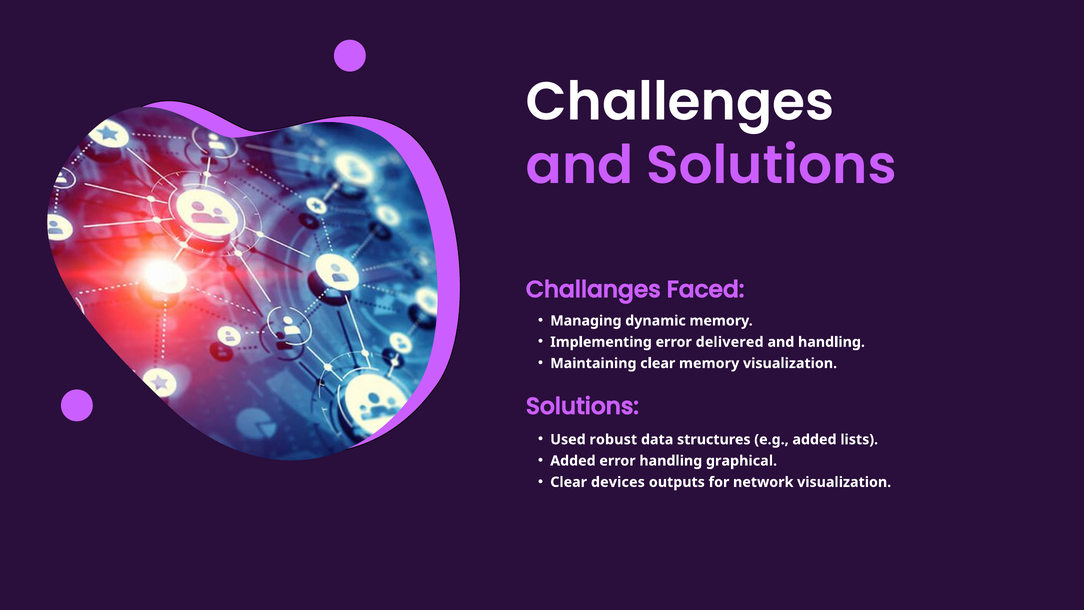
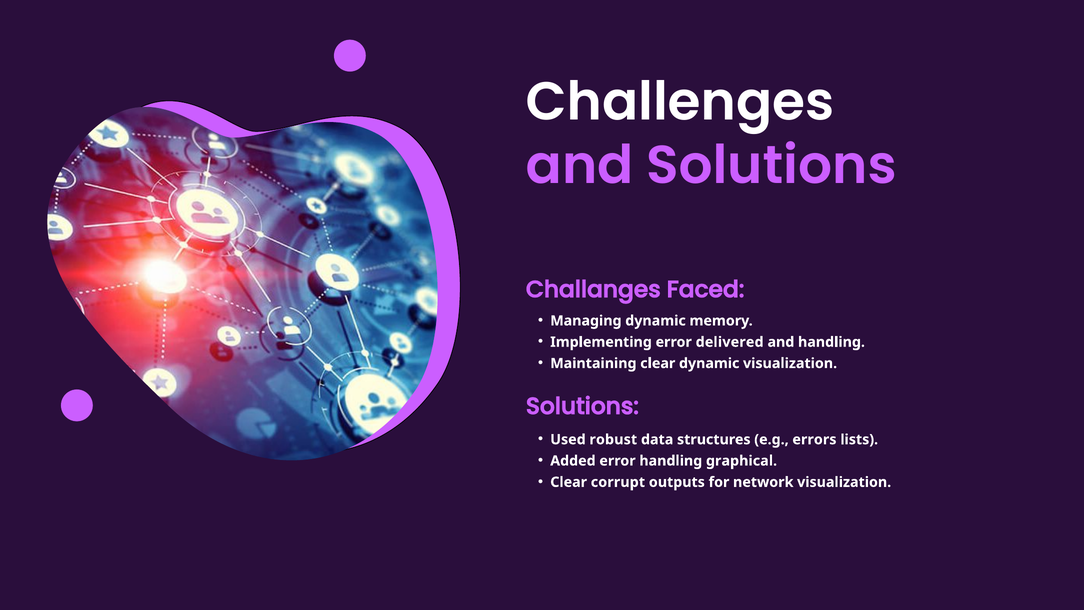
clear memory: memory -> dynamic (709, 363)
e.g added: added -> errors (814, 439)
devices: devices -> corrupt (618, 482)
